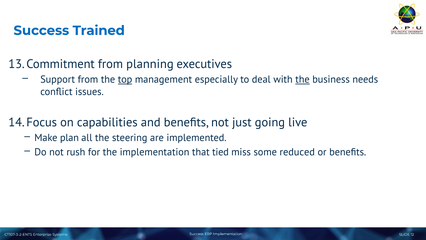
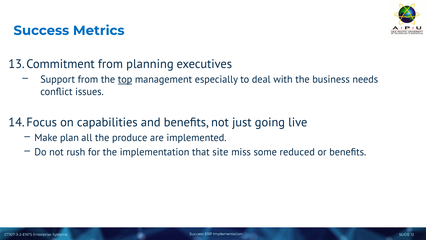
Trained: Trained -> Metrics (99, 30)
the underline: present -> none (302, 79)
steering: steering -> produce (130, 138)
tied: tied -> site (220, 152)
